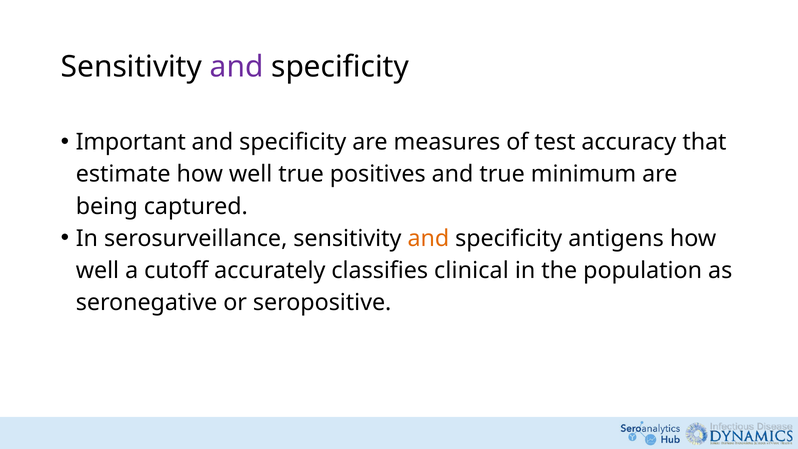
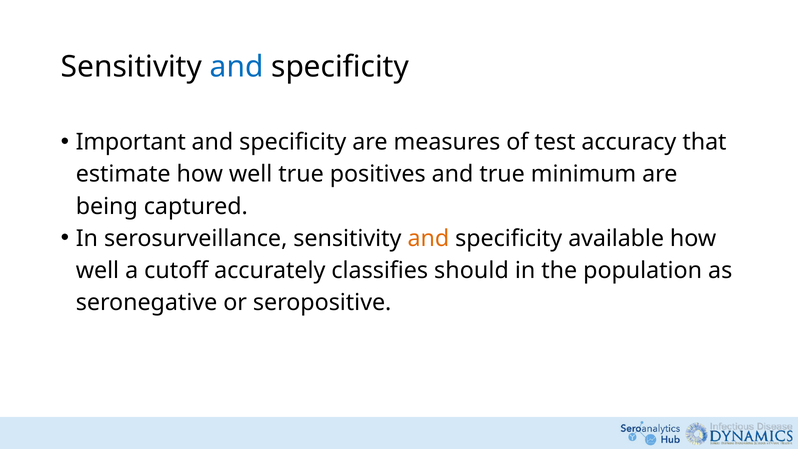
and colour: purple -> blue (237, 67)
antigens: antigens -> available (616, 238)
clinical: clinical -> should (471, 270)
